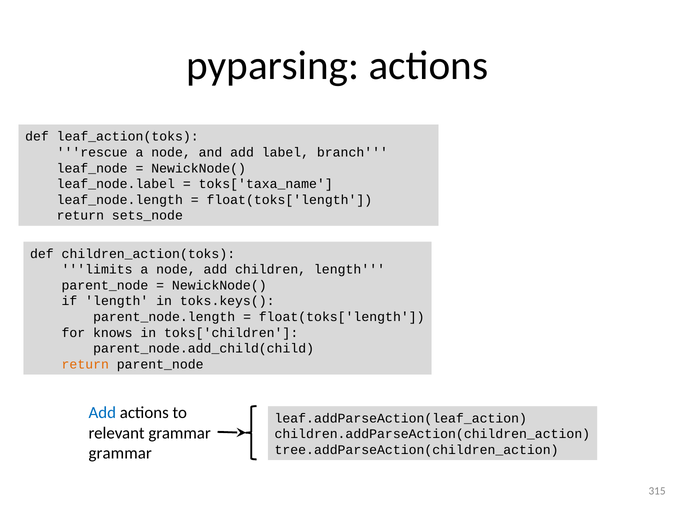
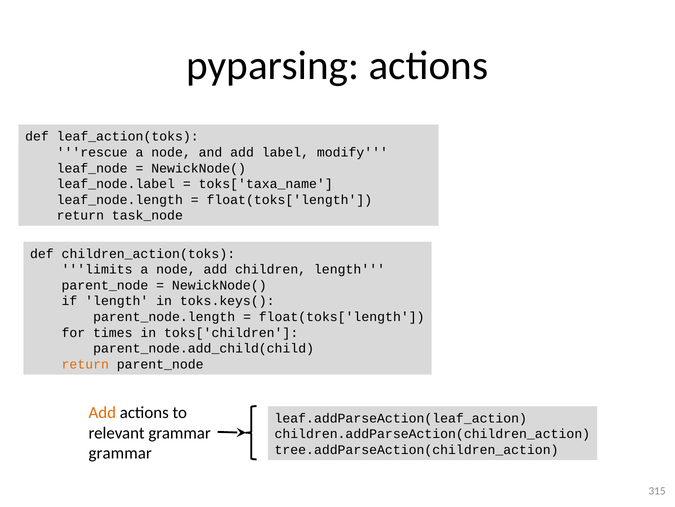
branch: branch -> modify (352, 152)
sets_node: sets_node -> task_node (147, 215)
knows: knows -> times (113, 332)
Add colour: blue -> orange (102, 412)
